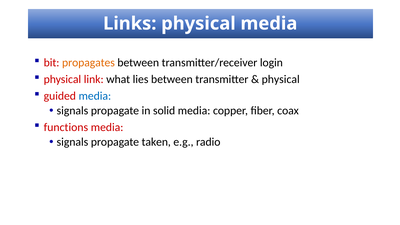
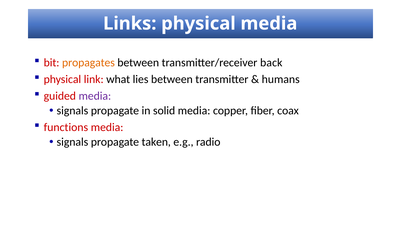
login: login -> back (271, 63)
physical: physical -> humans (281, 79)
media colour: blue -> purple (95, 96)
